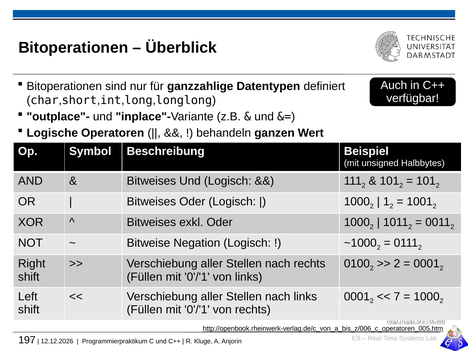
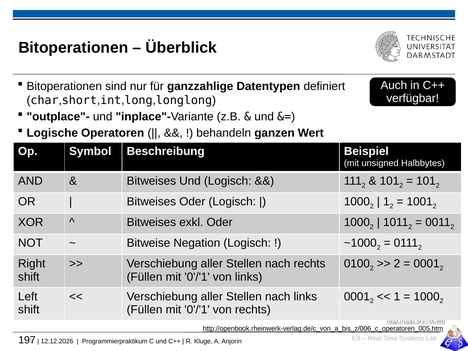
7: 7 -> 1 (397, 296)
